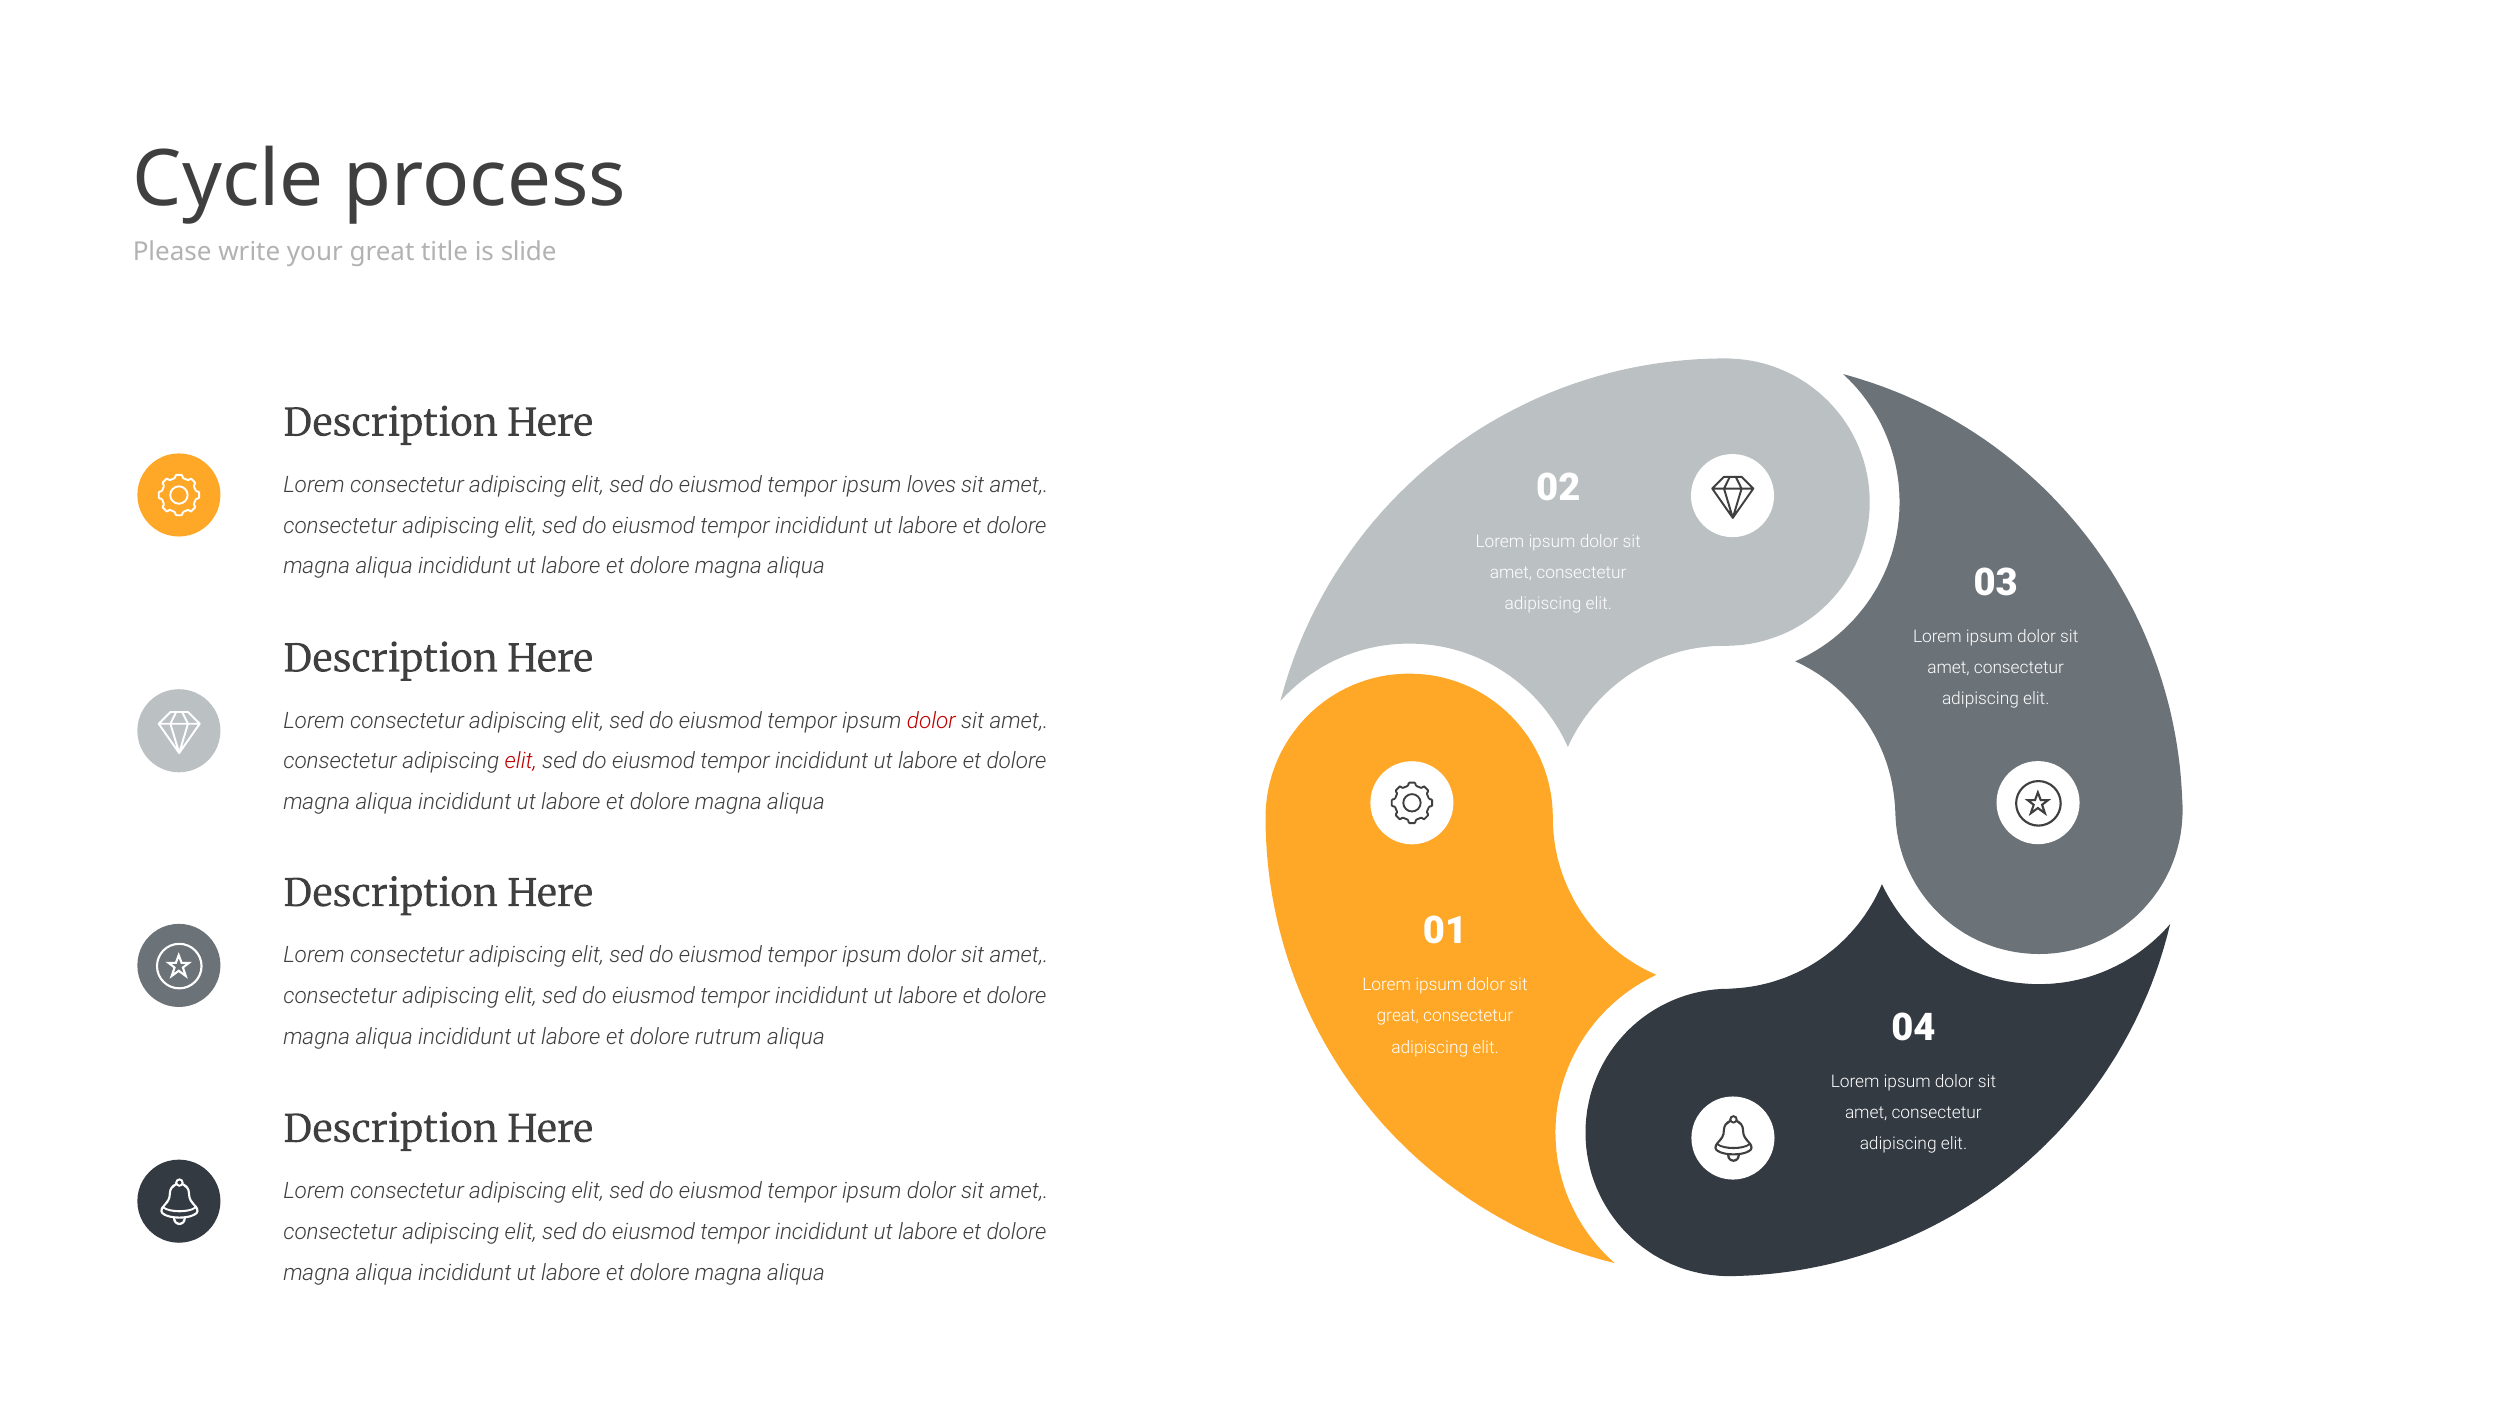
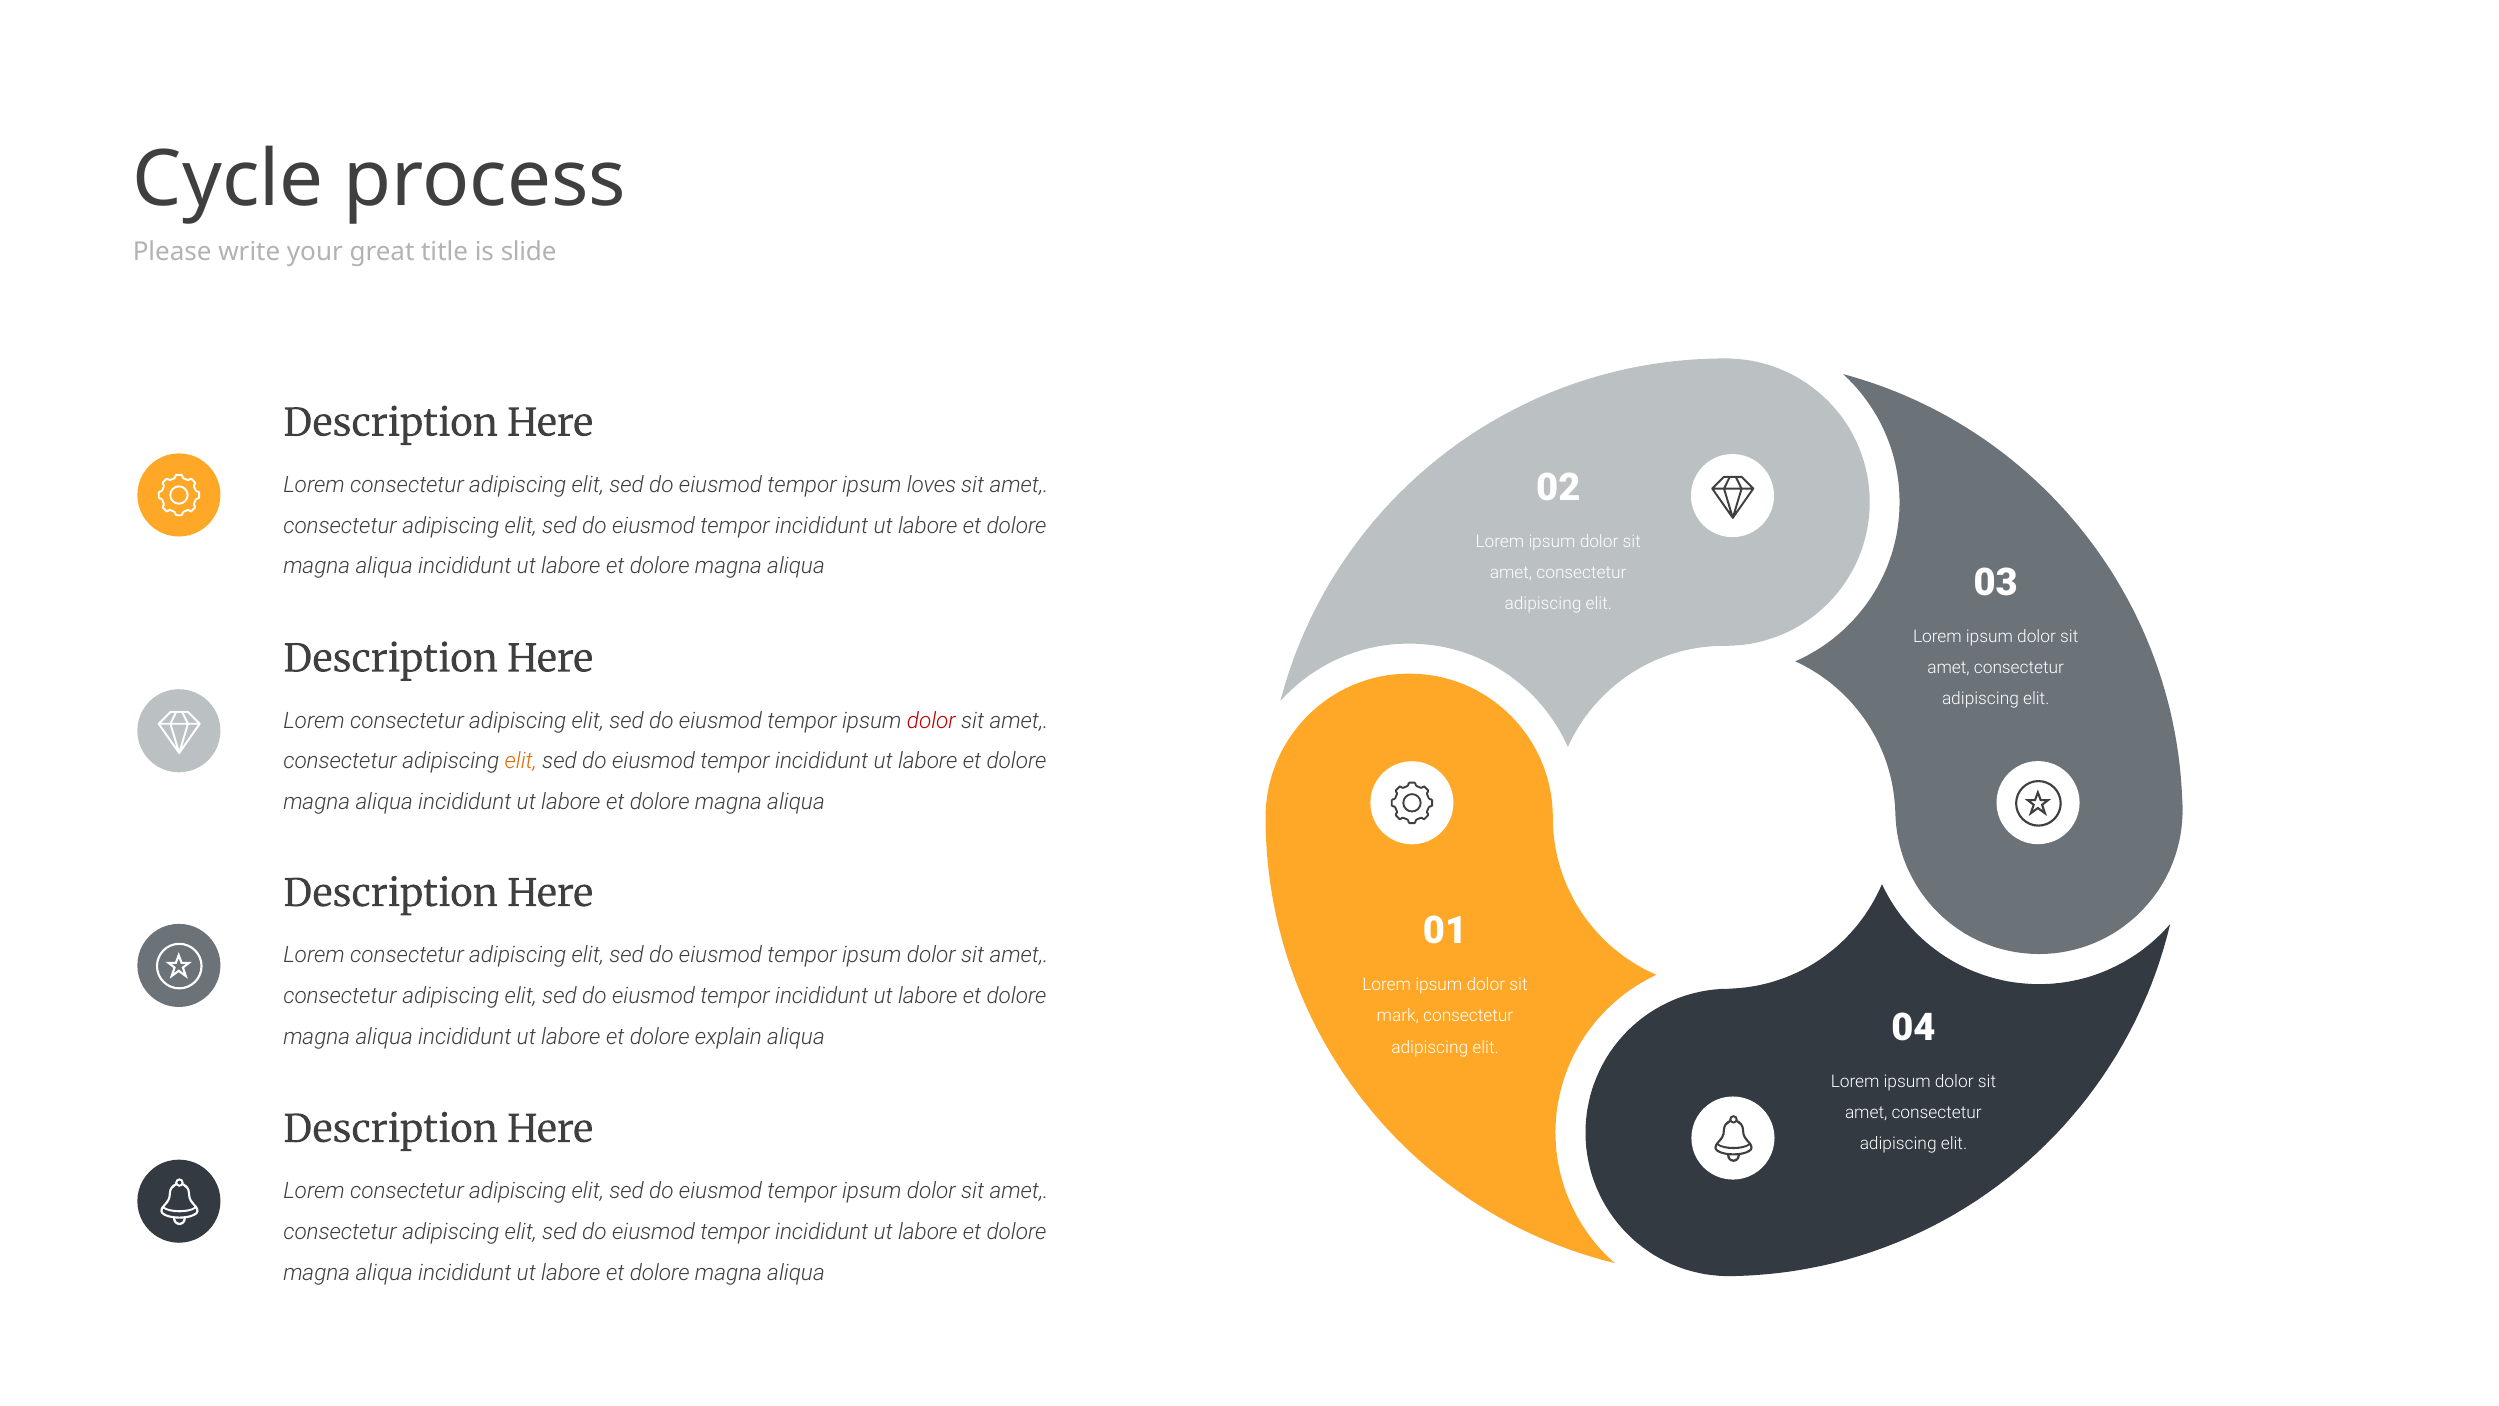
elit colour: red -> orange (521, 761)
great: great -> mark (1398, 1016)
rutrum: rutrum -> explain (728, 1037)
